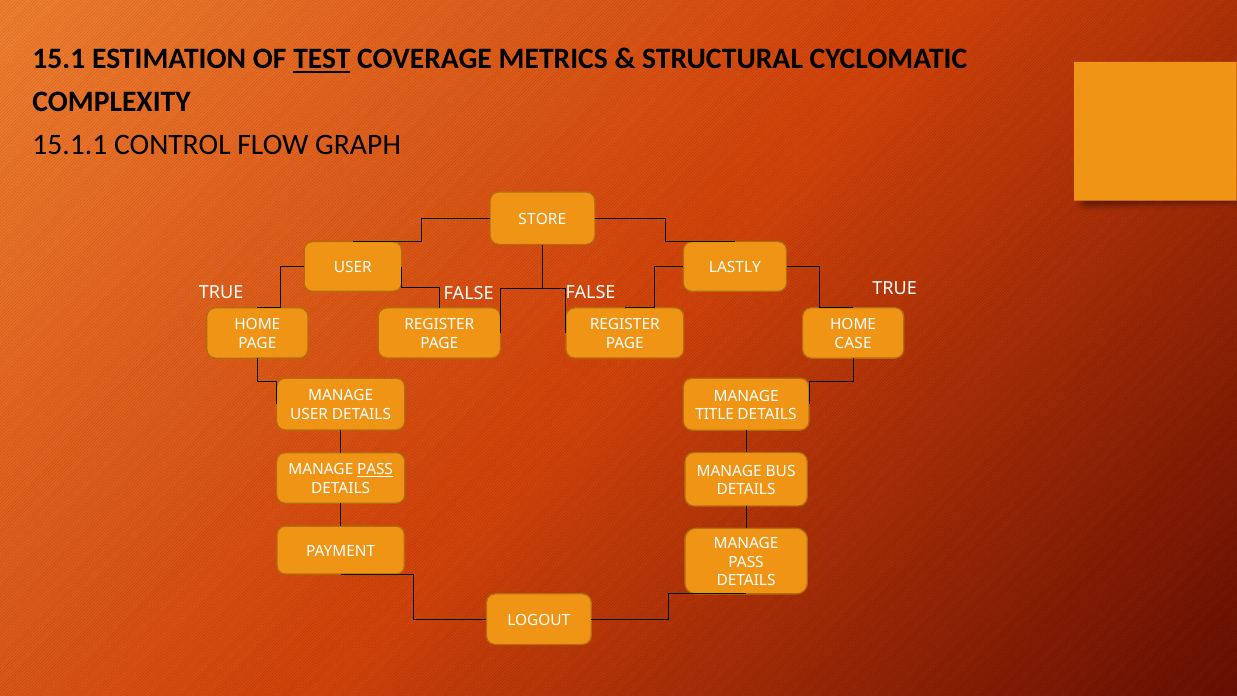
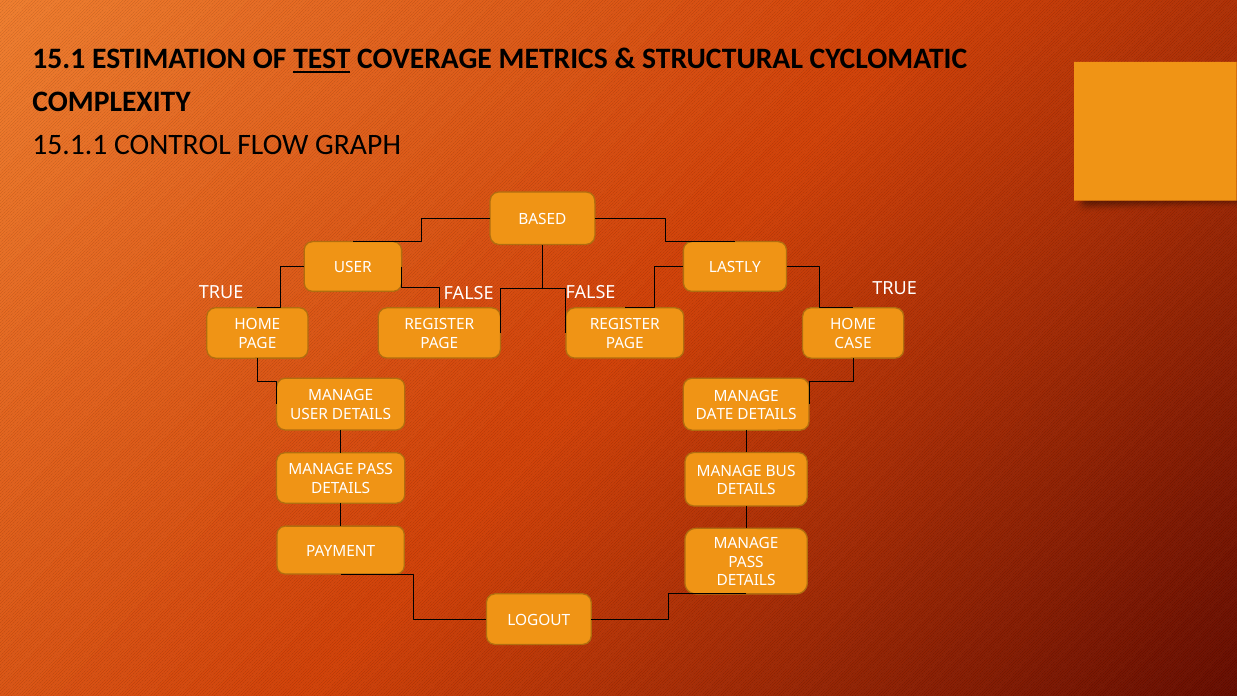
STORE: STORE -> BASED (542, 219)
TITLE: TITLE -> DATE (715, 414)
PASS underline: present -> none (375, 470)
